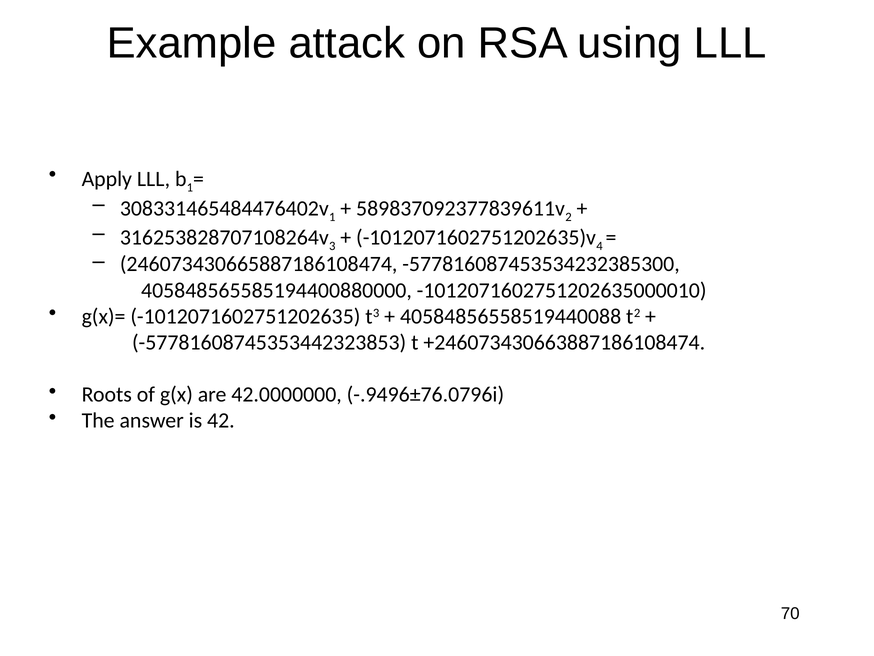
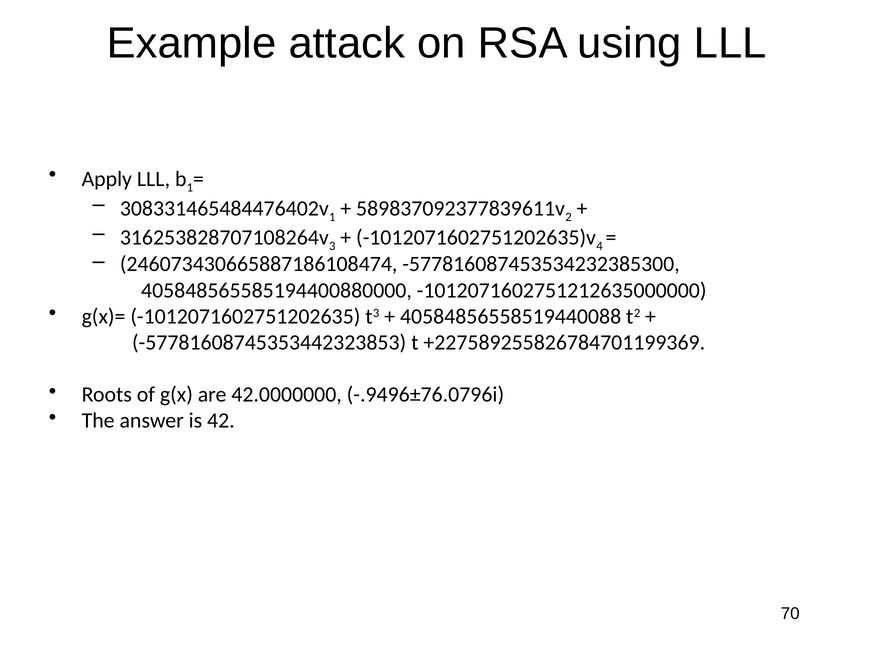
-1012071602751202635000010: -1012071602751202635000010 -> -1012071602751212635000000 (562, 290)
+246073430663887186108474: +246073430663887186108474 -> +227589255826784701199369 (564, 342)
